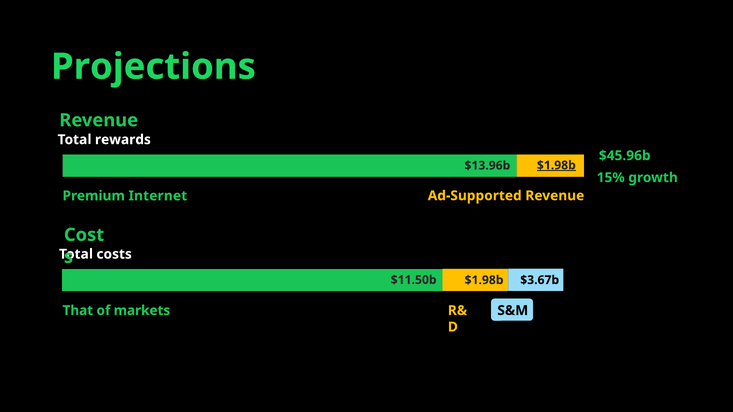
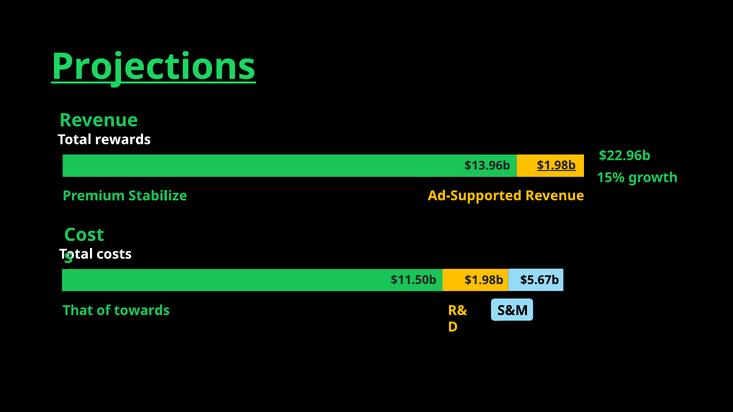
Projections underline: none -> present (153, 67)
$45.96b: $45.96b -> $22.96b (625, 156)
Internet: Internet -> Stabilize (158, 196)
$3.67b: $3.67b -> $5.67b (540, 280)
markets: markets -> towards (142, 311)
